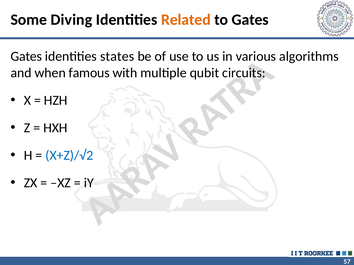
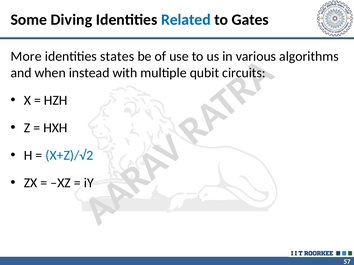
Related colour: orange -> blue (186, 20)
Gates: Gates -> More (26, 56)
famous: famous -> instead (89, 73)
